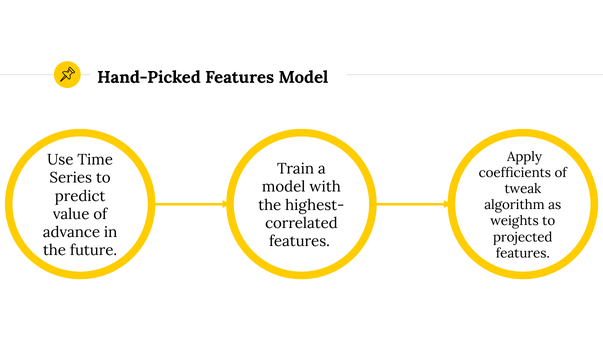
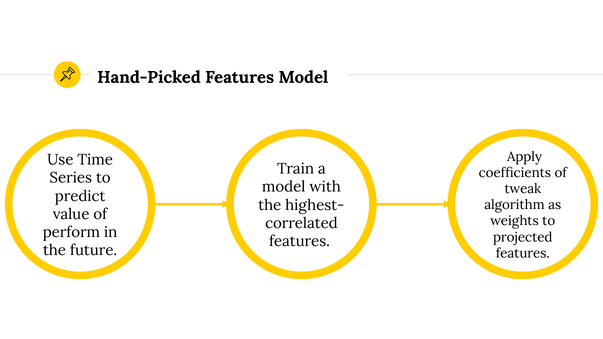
advance: advance -> perform (71, 232)
